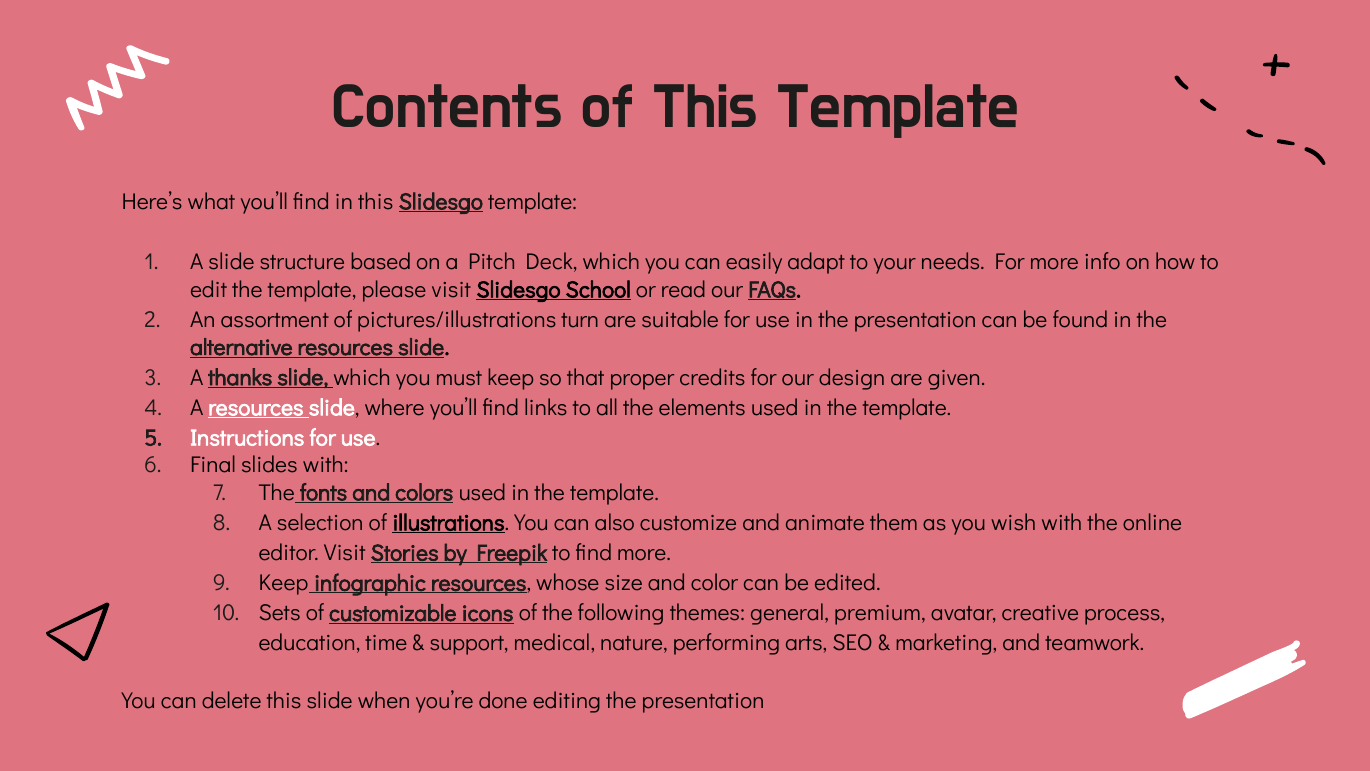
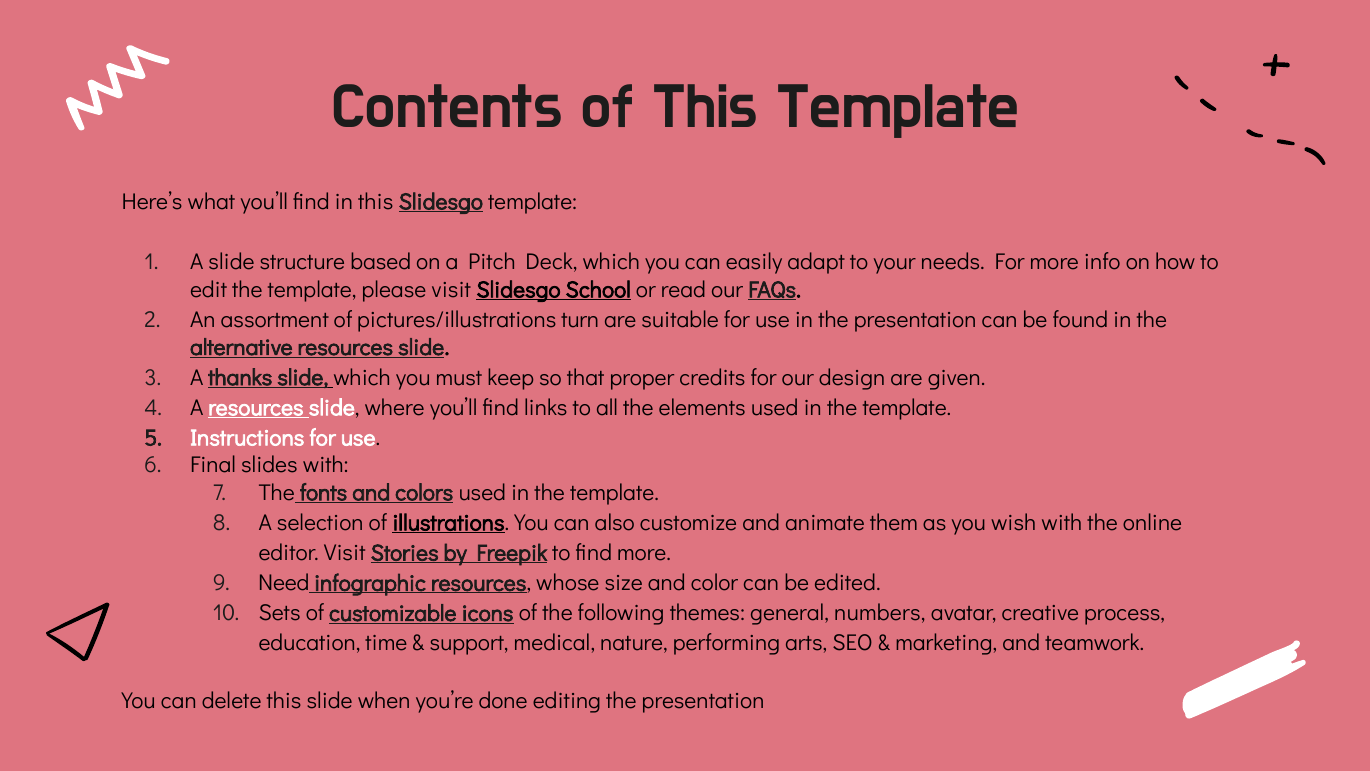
Keep: Keep -> Need (284, 583)
premium: premium -> numbers (880, 613)
